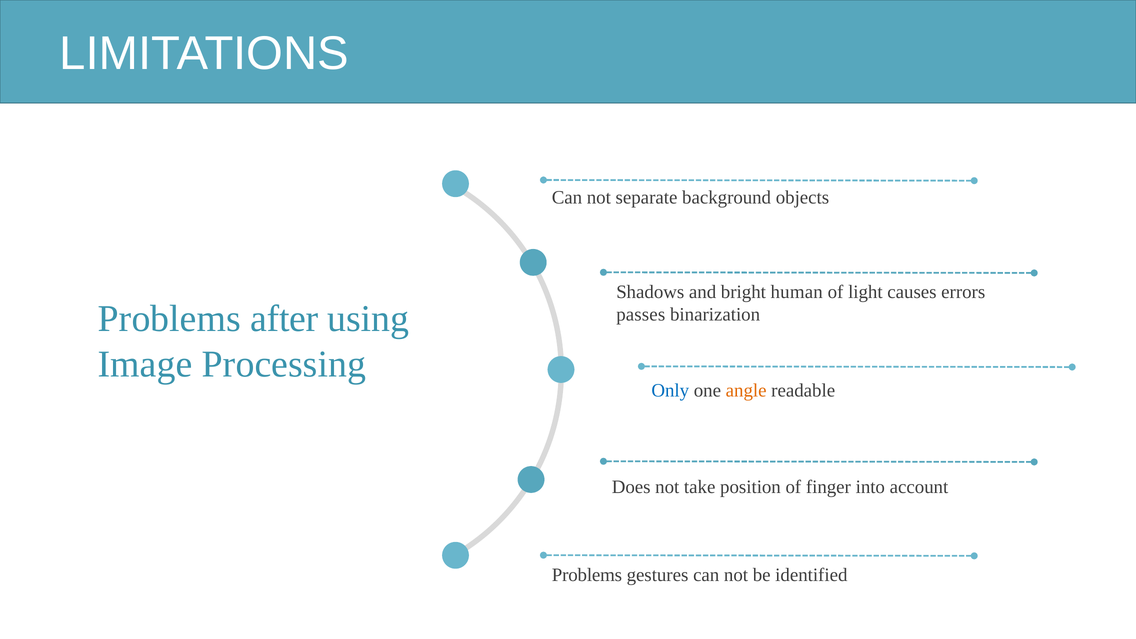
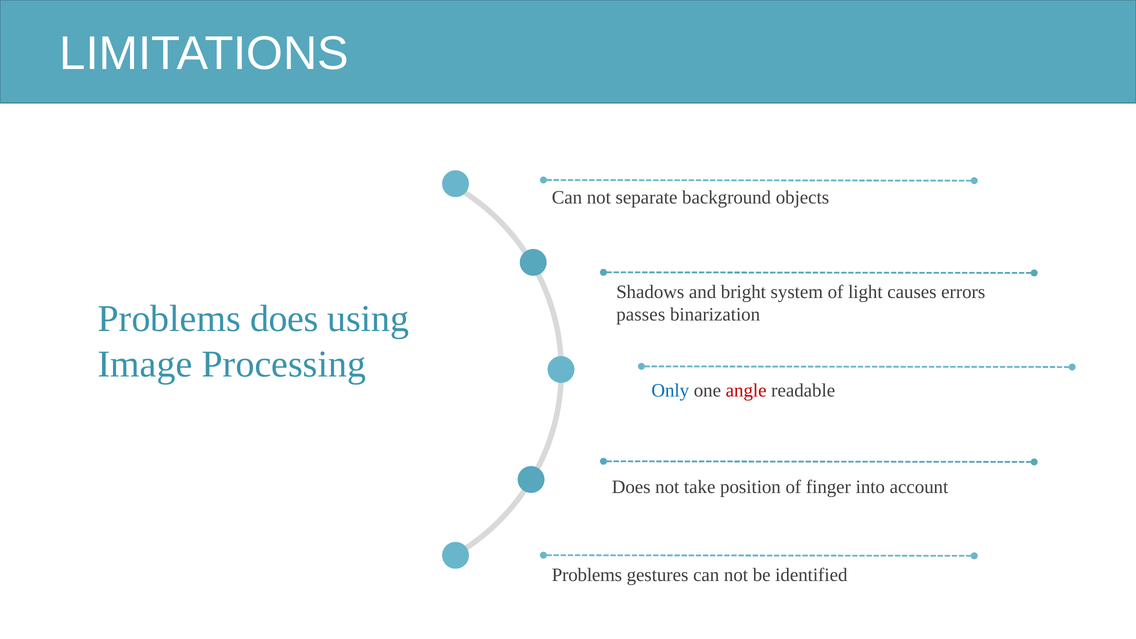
human: human -> system (797, 292)
Problems after: after -> does (284, 319)
angle colour: orange -> red (746, 391)
